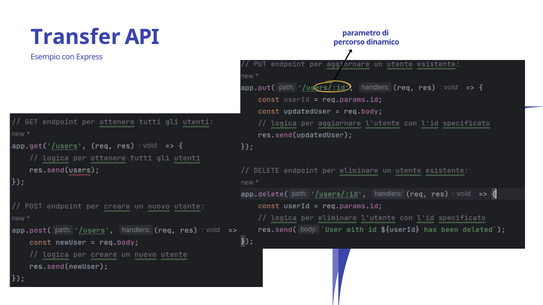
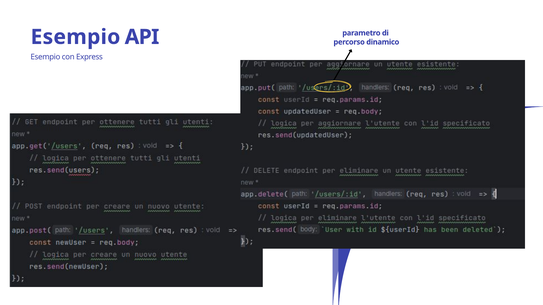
Transfer: Transfer -> Esempio (75, 37)
